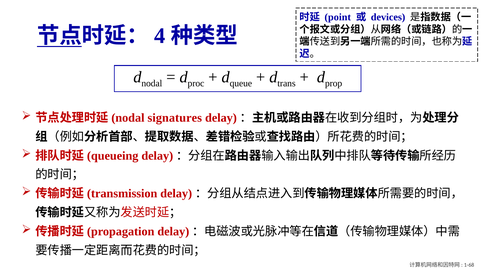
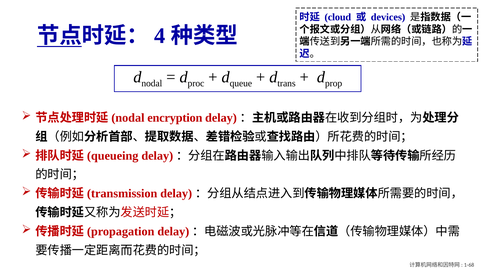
point: point -> cloud (338, 17)
signatures: signatures -> encryption (175, 118)
